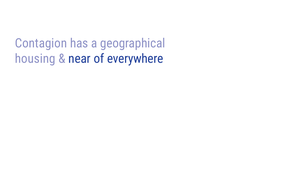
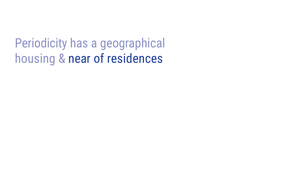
Contagion: Contagion -> Periodicity (41, 43)
everywhere: everywhere -> residences (135, 59)
